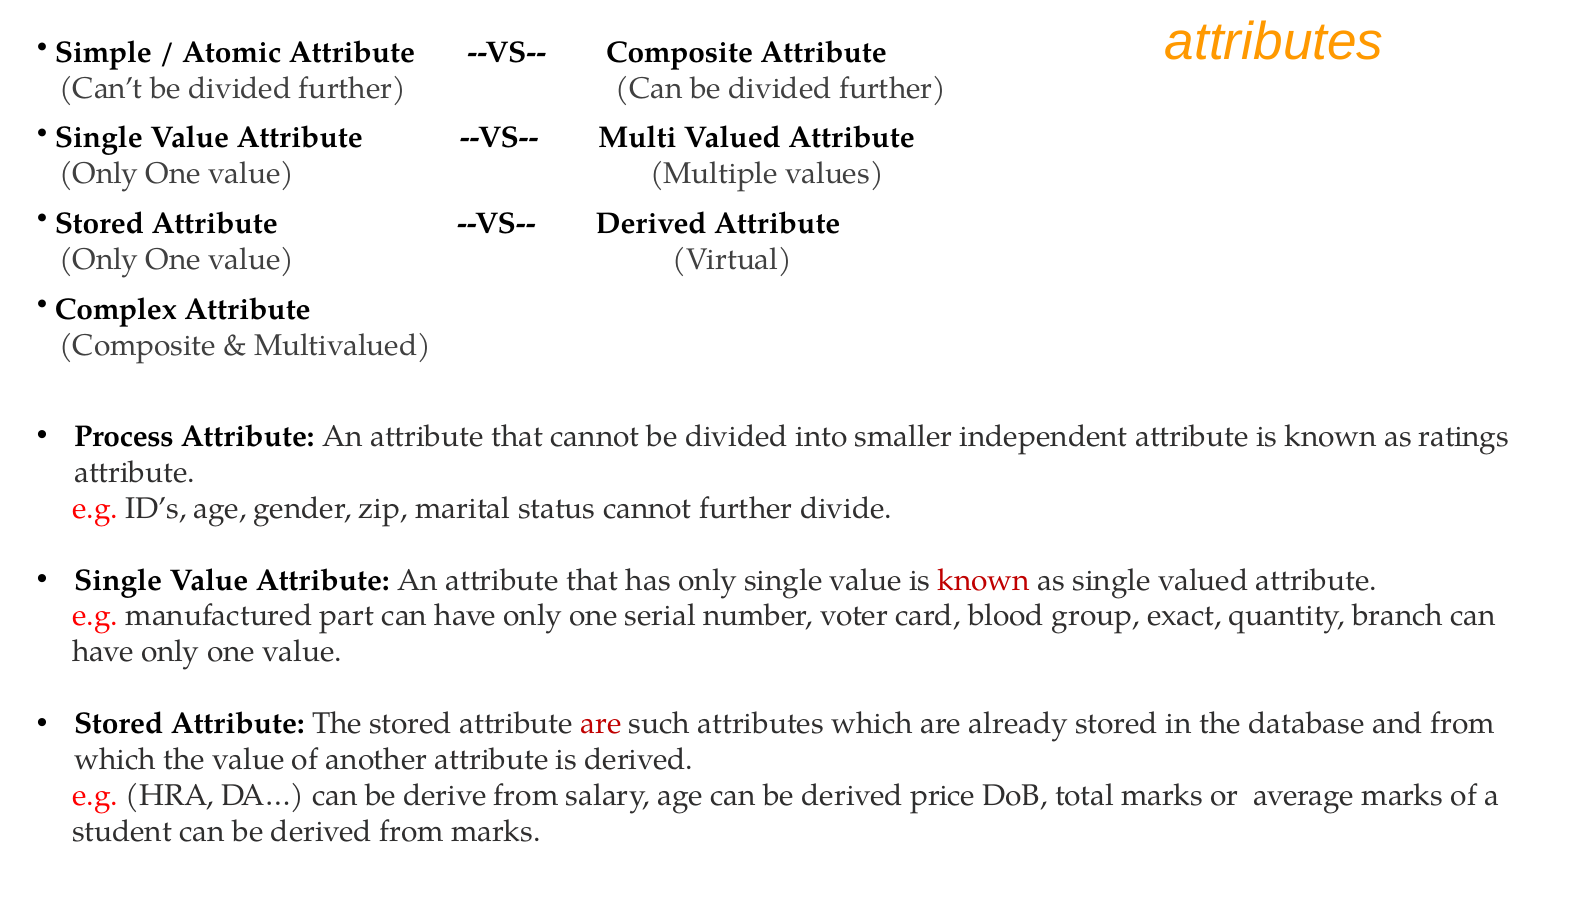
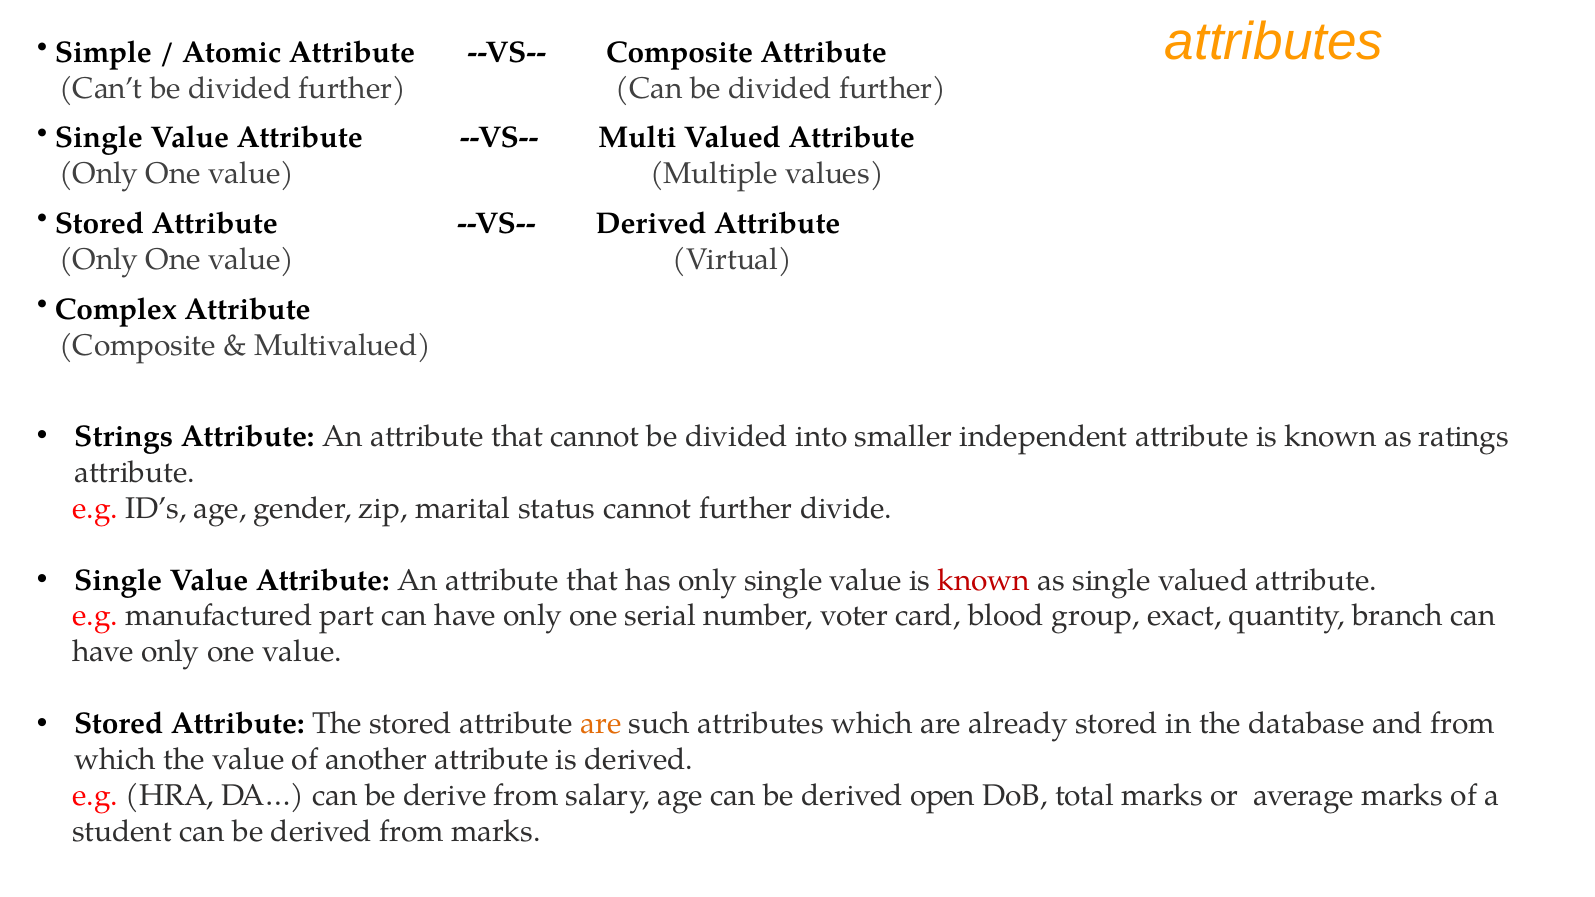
Process: Process -> Strings (124, 437)
are colour: red -> orange (601, 724)
price: price -> open (943, 796)
